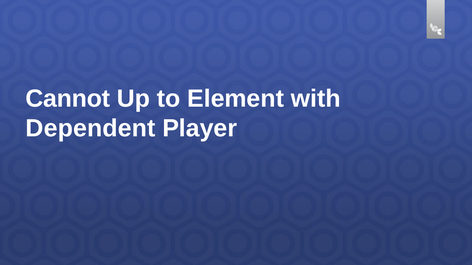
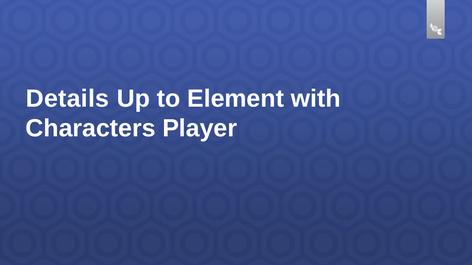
Cannot: Cannot -> Details (68, 99)
Dependent: Dependent -> Characters (91, 129)
